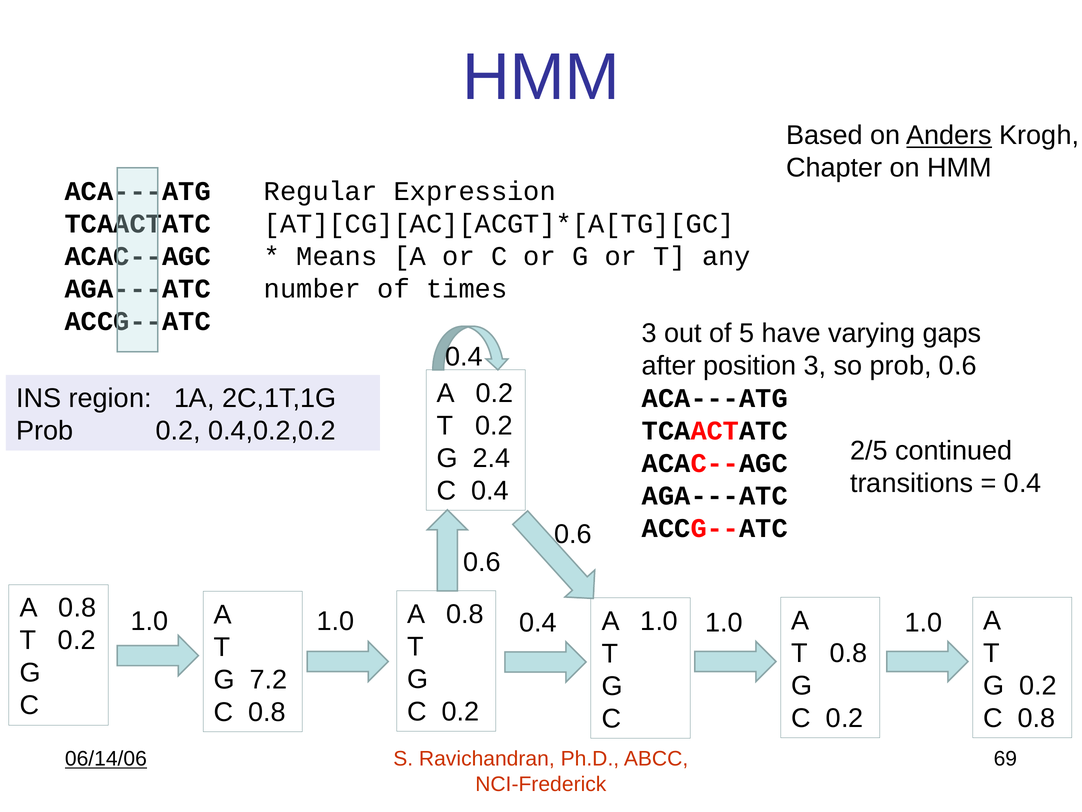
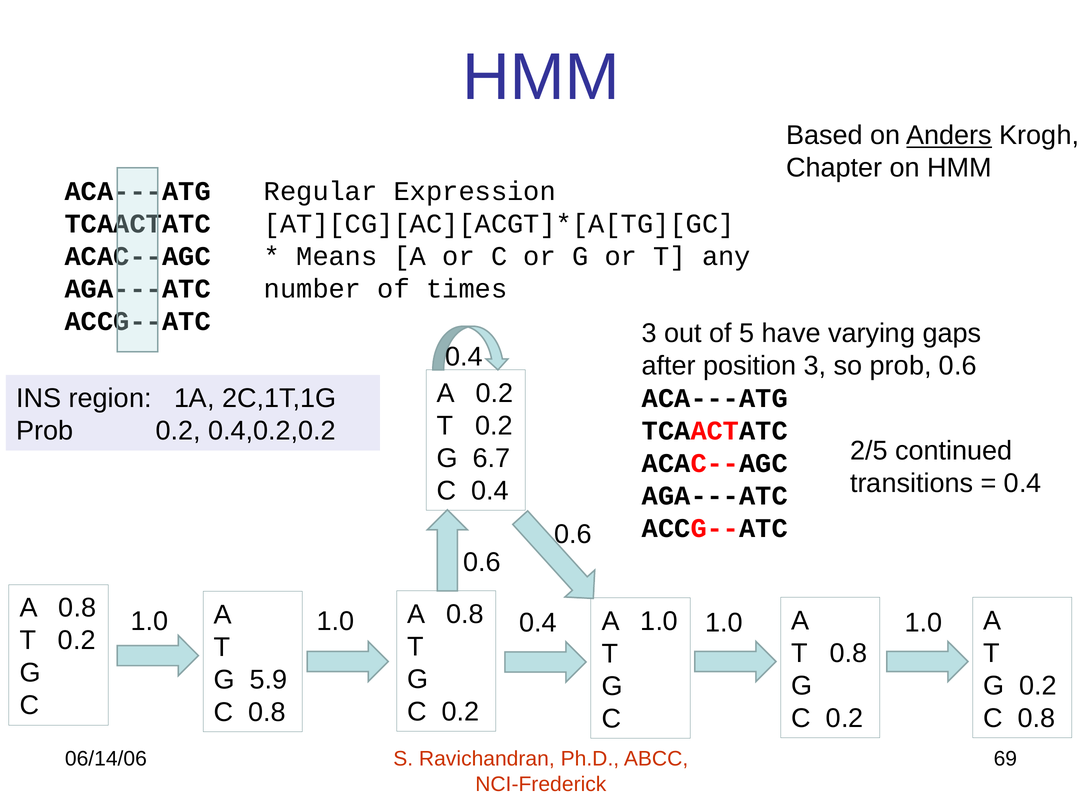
2.4: 2.4 -> 6.7 (492, 458)
7.2: 7.2 -> 5.9 (269, 679)
06/14/06 underline: present -> none (106, 759)
